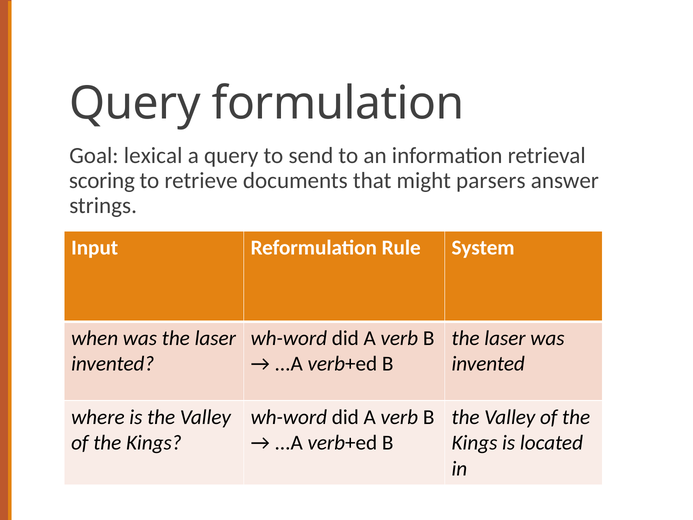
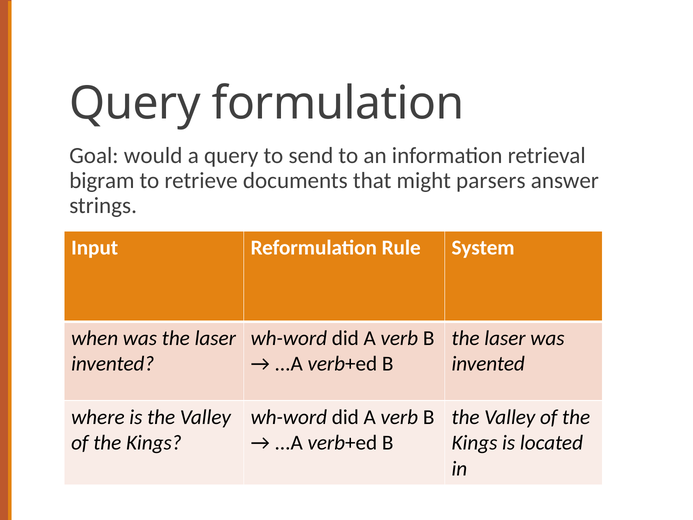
lexical: lexical -> would (153, 156)
scoring: scoring -> bigram (102, 181)
